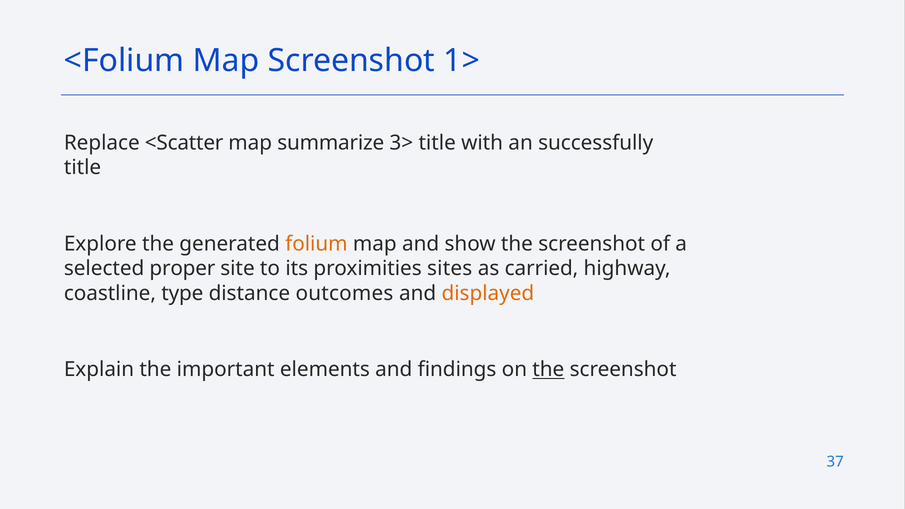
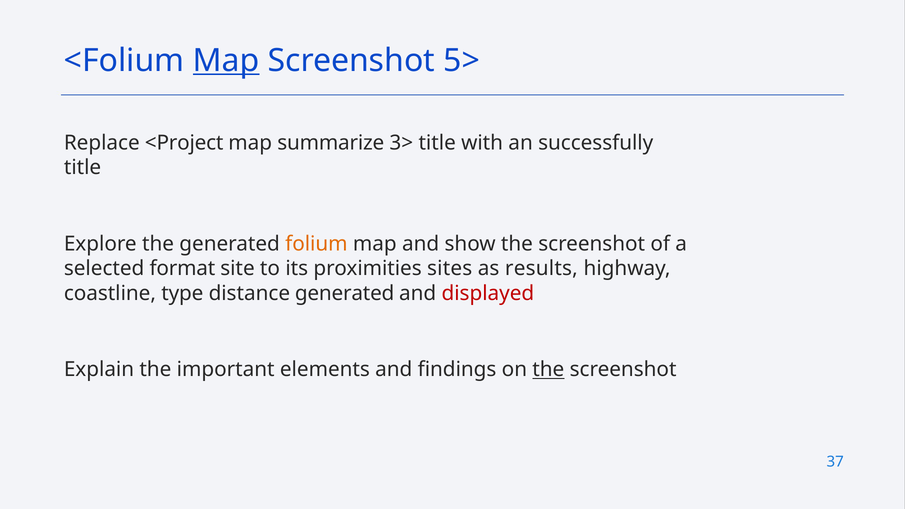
Map underline: none -> present (226, 60)
1>: 1> -> 5> (462, 60)
<Scatter: <Scatter -> <Project (184, 143)
proper: proper -> format (182, 269)
carried: carried -> results (541, 269)
distance outcomes: outcomes -> generated (345, 293)
displayed colour: orange -> red (488, 293)
